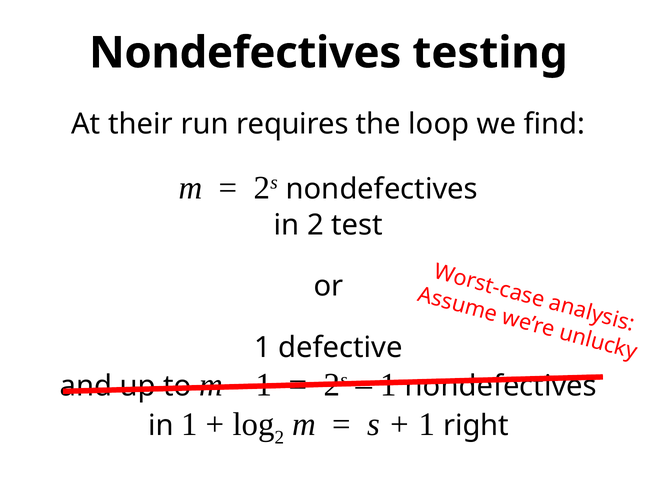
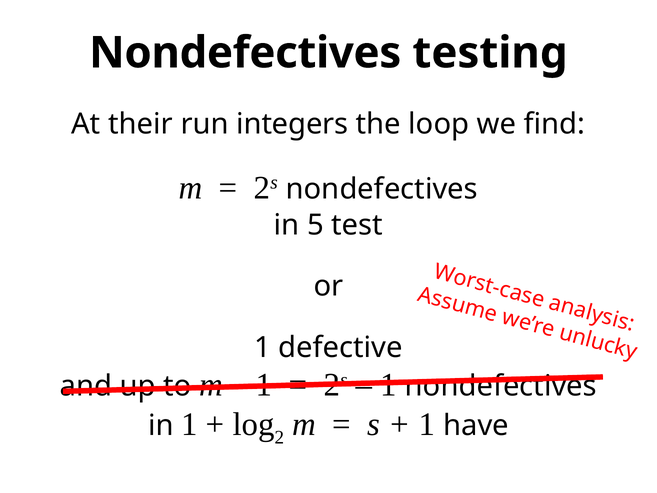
requires: requires -> integers (292, 124)
in 2: 2 -> 5 (315, 225)
right: right -> have (476, 426)
